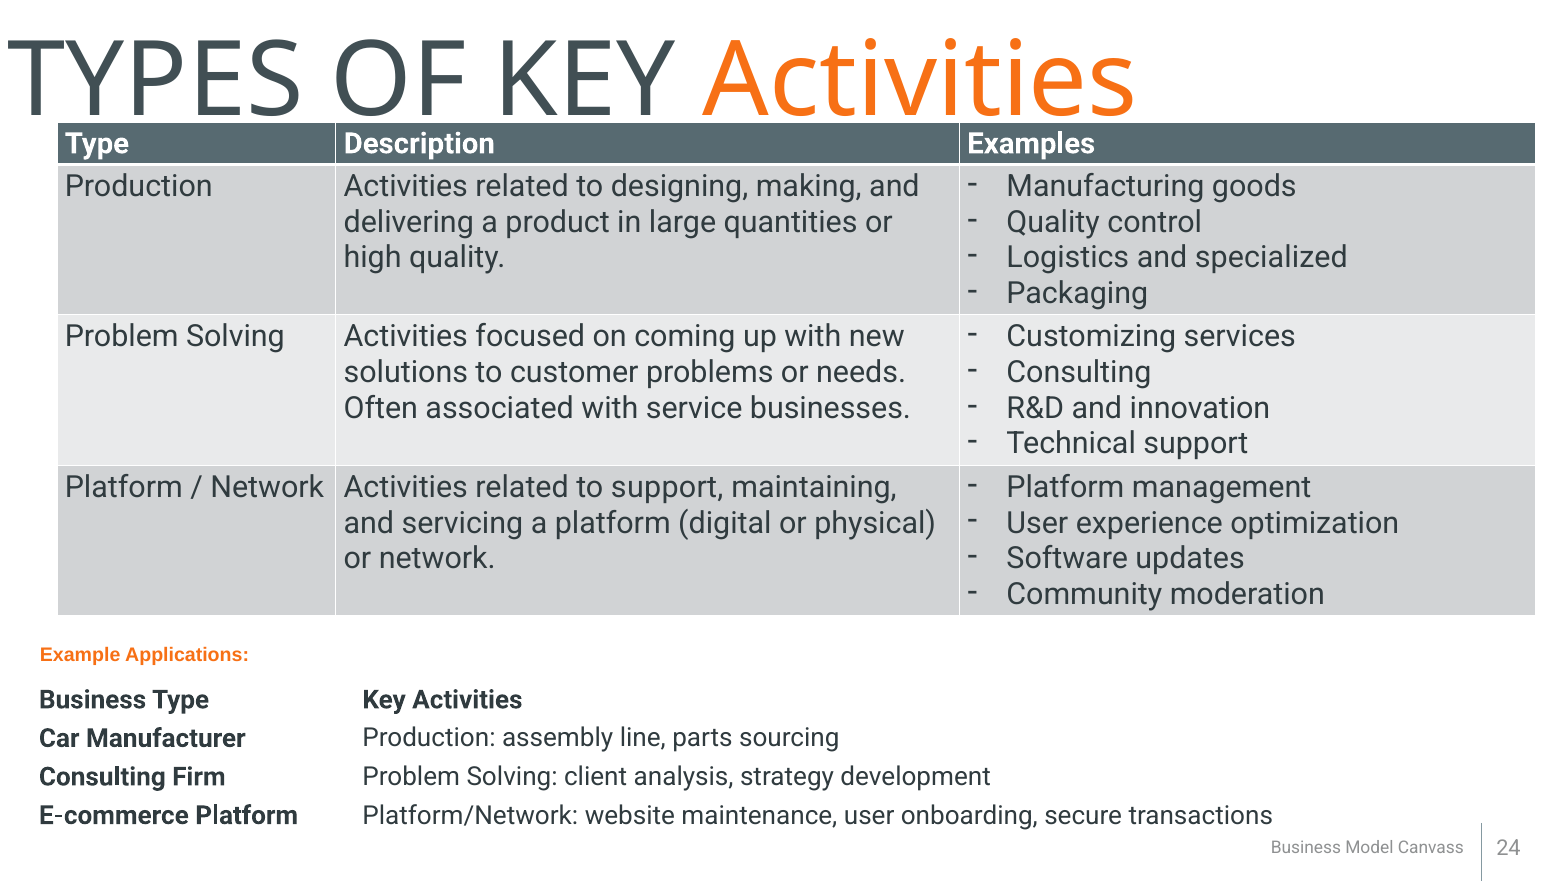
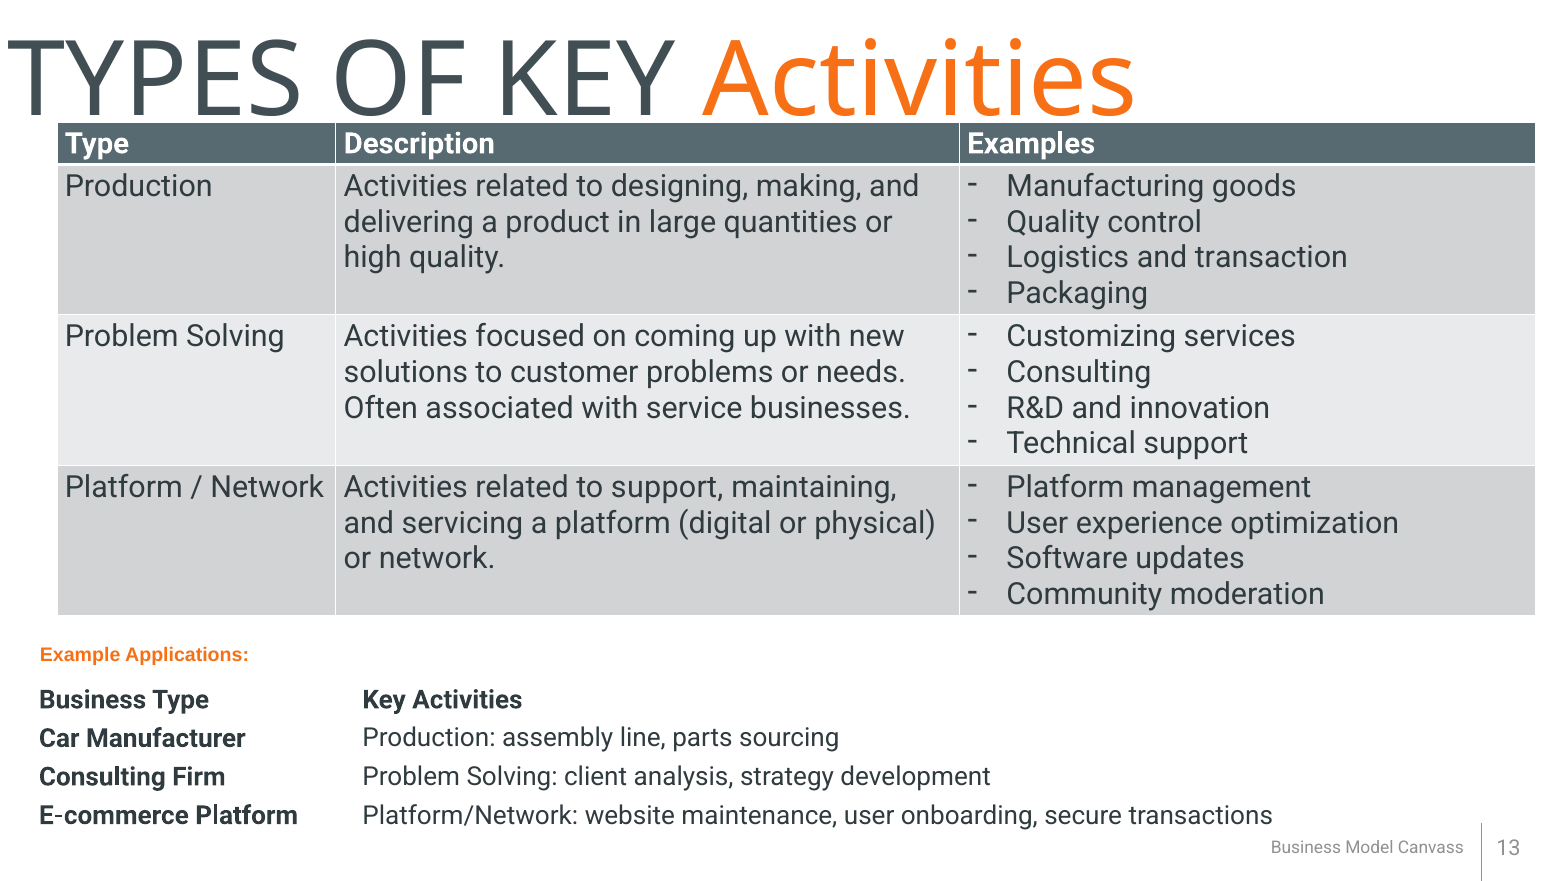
specialized: specialized -> transaction (1271, 258)
24: 24 -> 13 (1508, 848)
